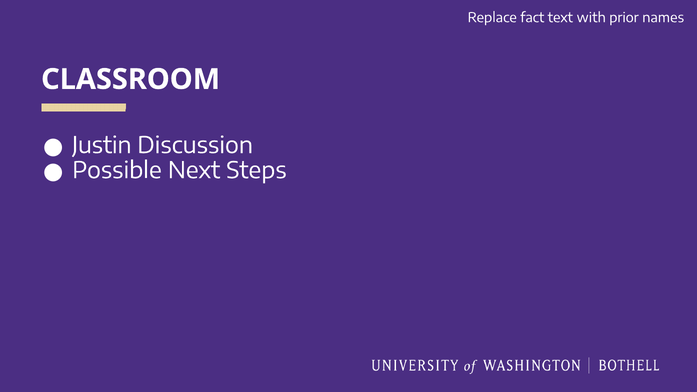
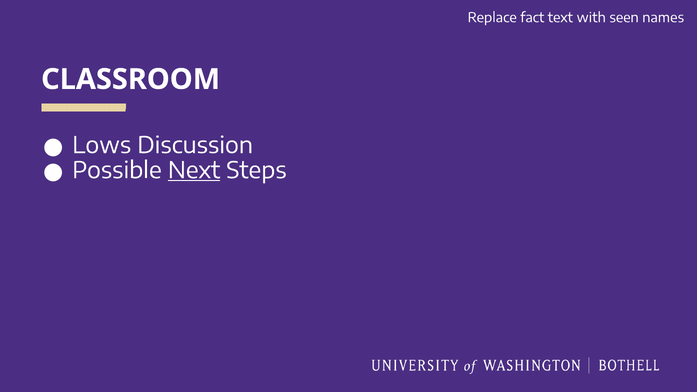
prior: prior -> seen (624, 18)
Justin: Justin -> Lows (102, 146)
Next underline: none -> present (194, 171)
